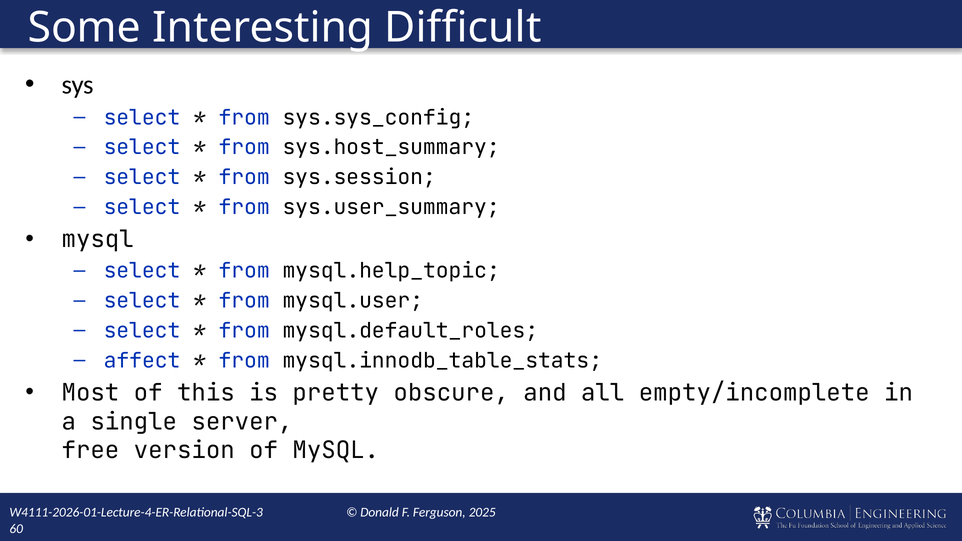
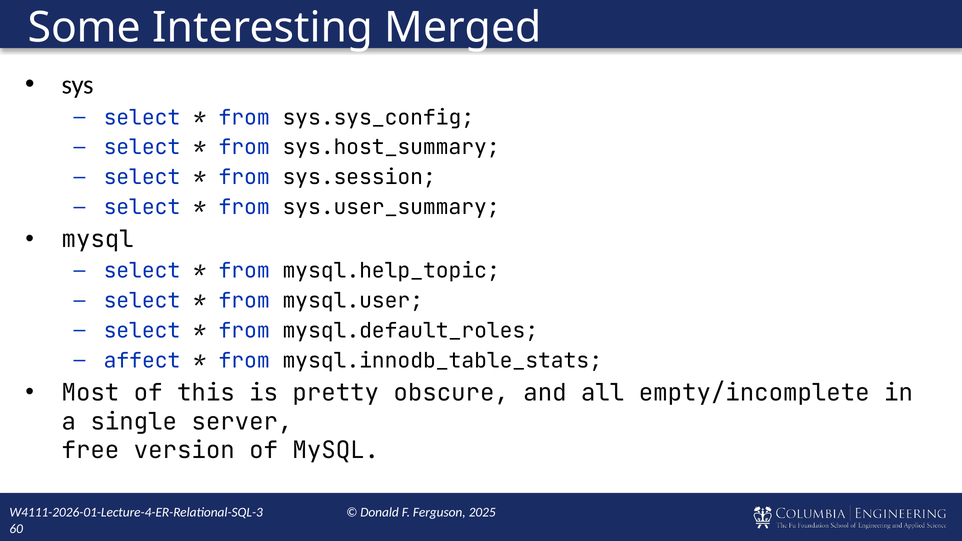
Difficult: Difficult -> Merged (463, 28)
